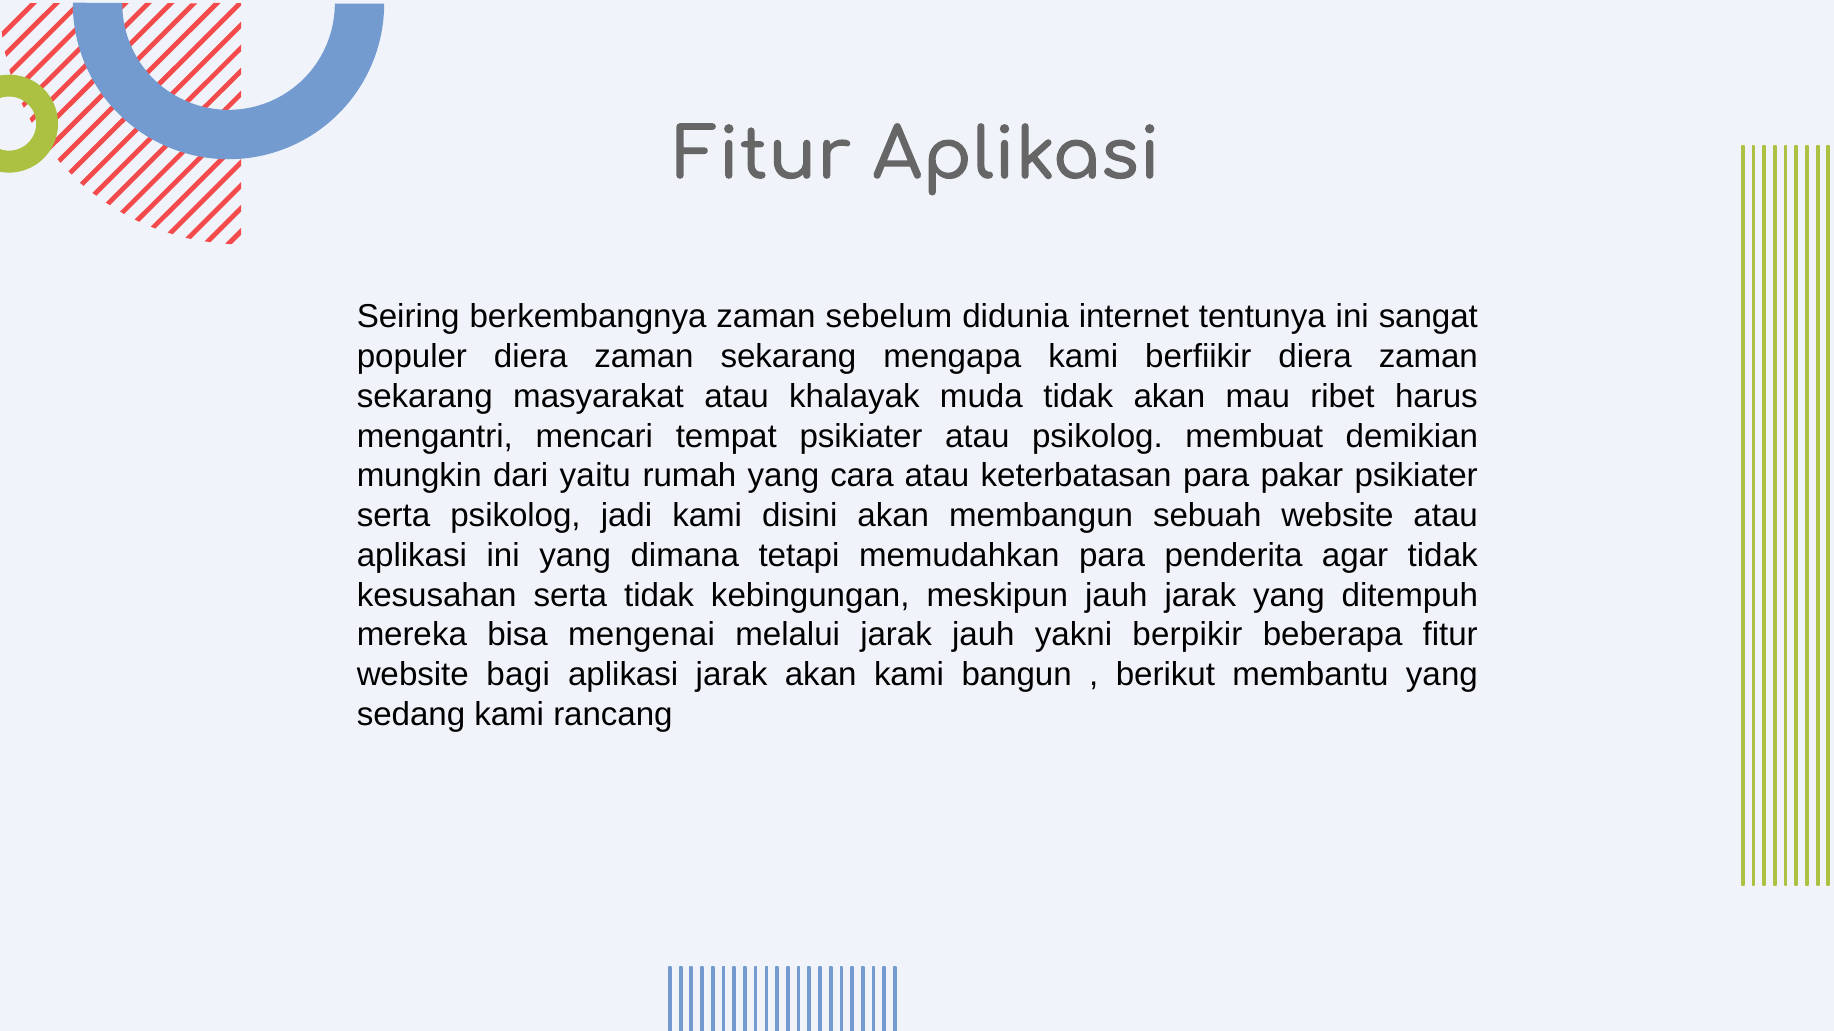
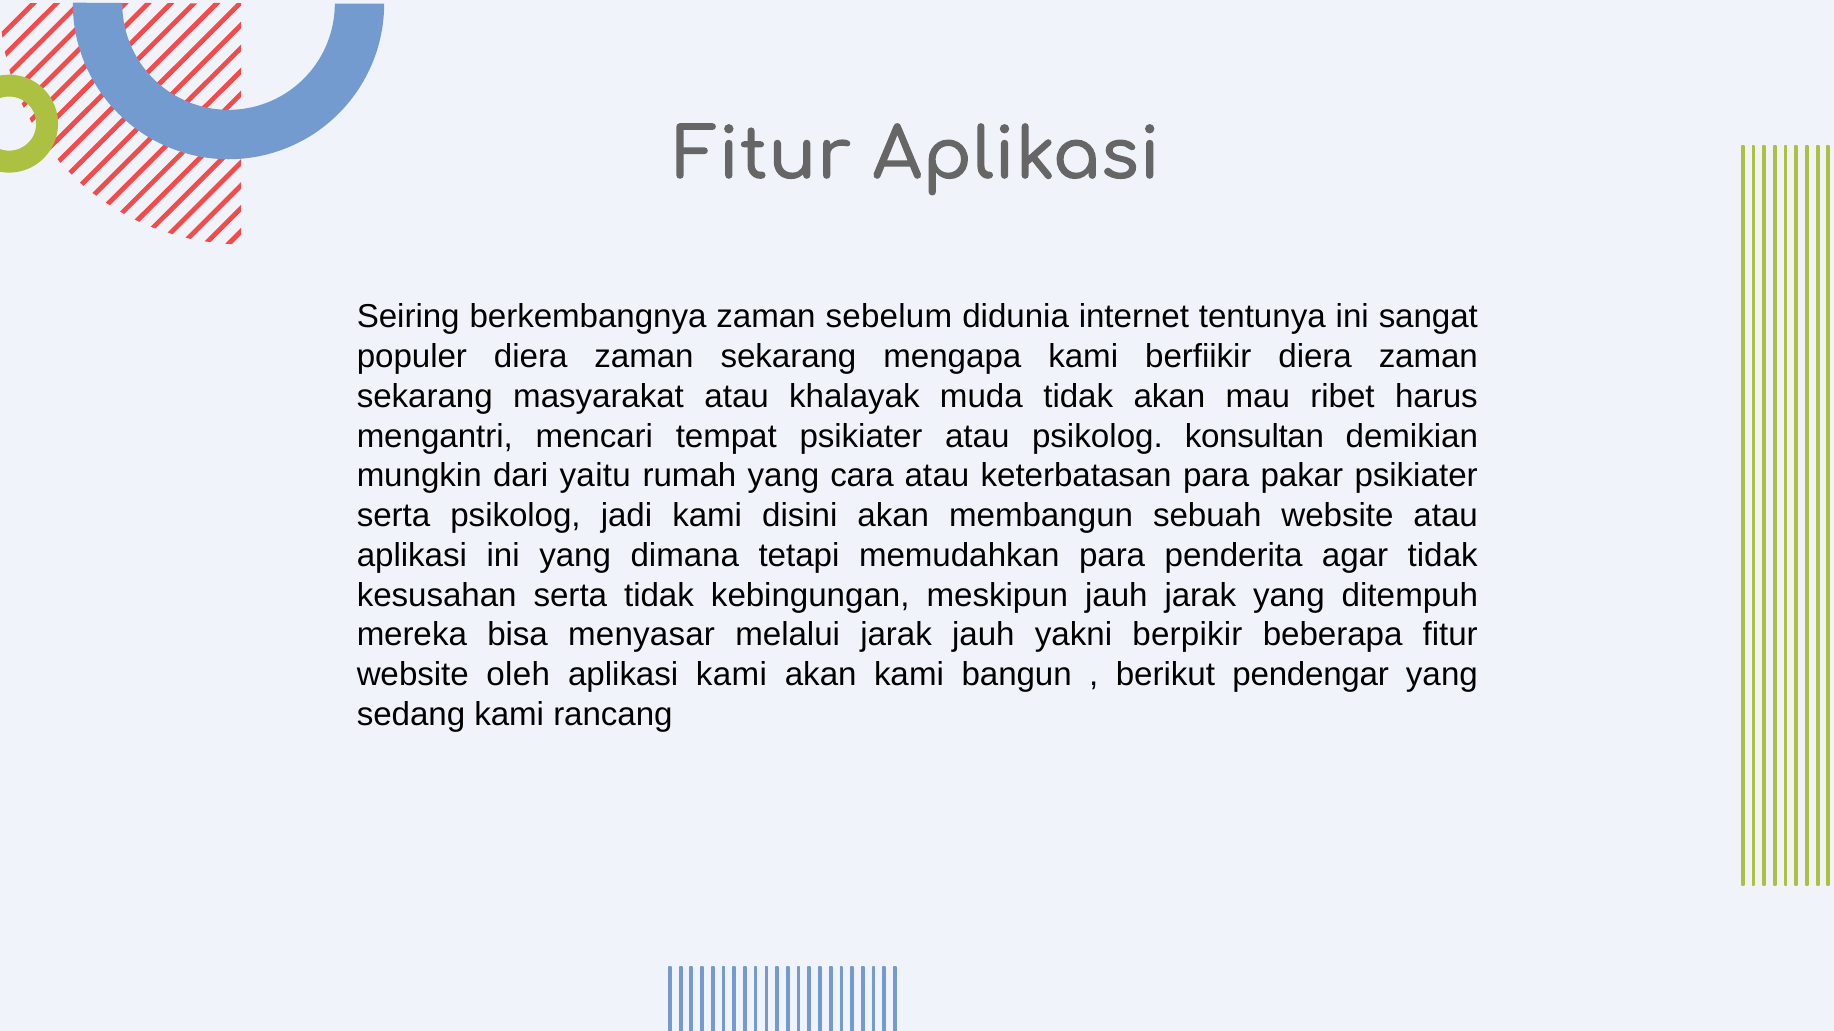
membuat: membuat -> konsultan (1254, 436)
mengenai: mengenai -> menyasar (642, 635)
bagi: bagi -> oleh (518, 675)
aplikasi jarak: jarak -> kami (731, 675)
membantu: membantu -> pendengar (1311, 675)
